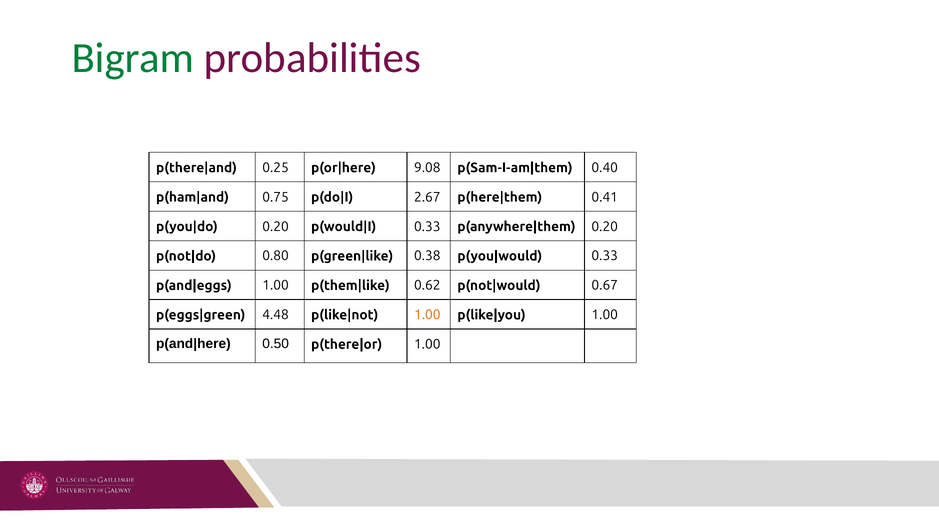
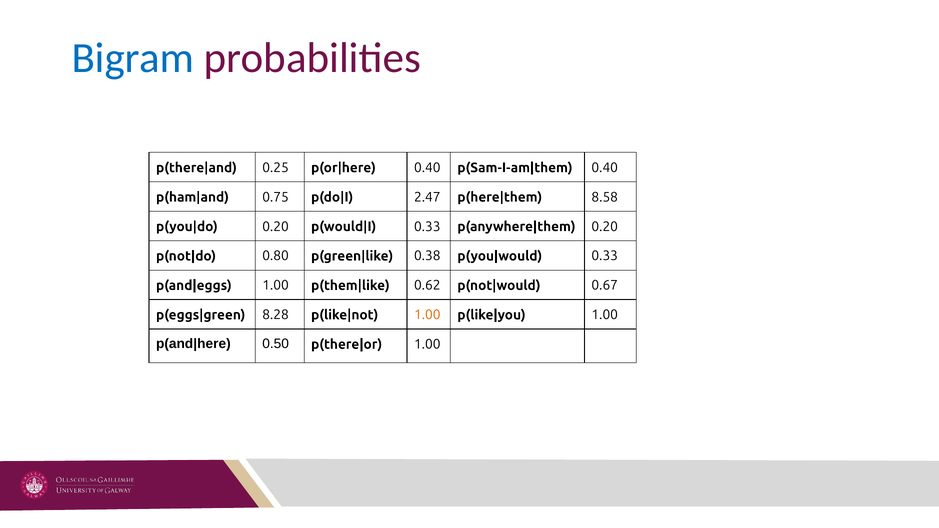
Bigram colour: green -> blue (133, 58)
9.08: 9.08 -> 0.40 (427, 168)
2.67: 2.67 -> 2.47 (427, 197)
0.41: 0.41 -> 8.58 (605, 197)
4.48: 4.48 -> 8.28 (276, 315)
